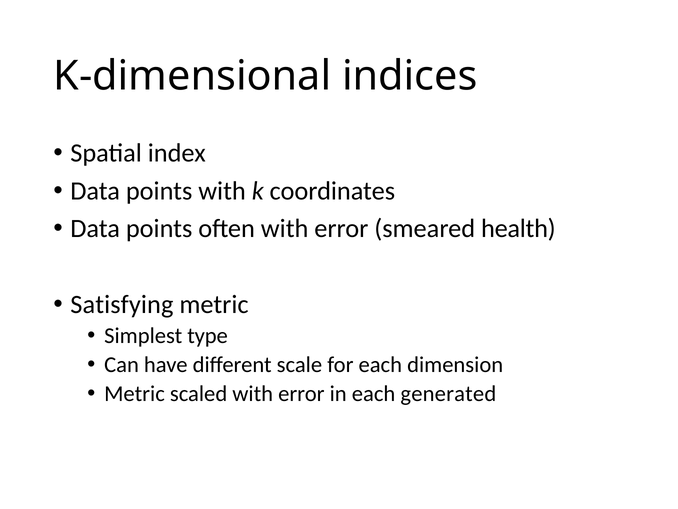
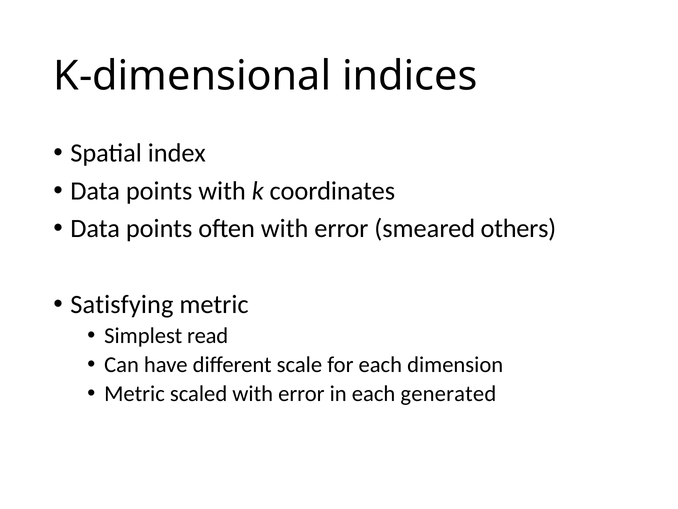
health: health -> others (518, 228)
type: type -> read (208, 335)
